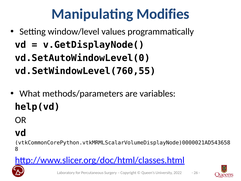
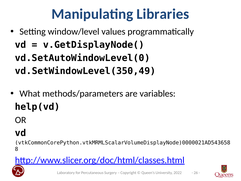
Modifies: Modifies -> Libraries (163, 14)
vd.SetWindowLevel(760,55: vd.SetWindowLevel(760,55 -> vd.SetWindowLevel(350,49 (85, 71)
